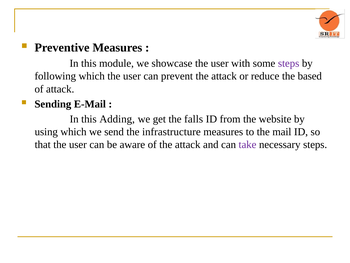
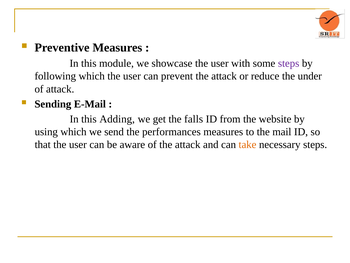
based: based -> under (310, 76)
infrastructure: infrastructure -> performances (171, 132)
take colour: purple -> orange (247, 144)
